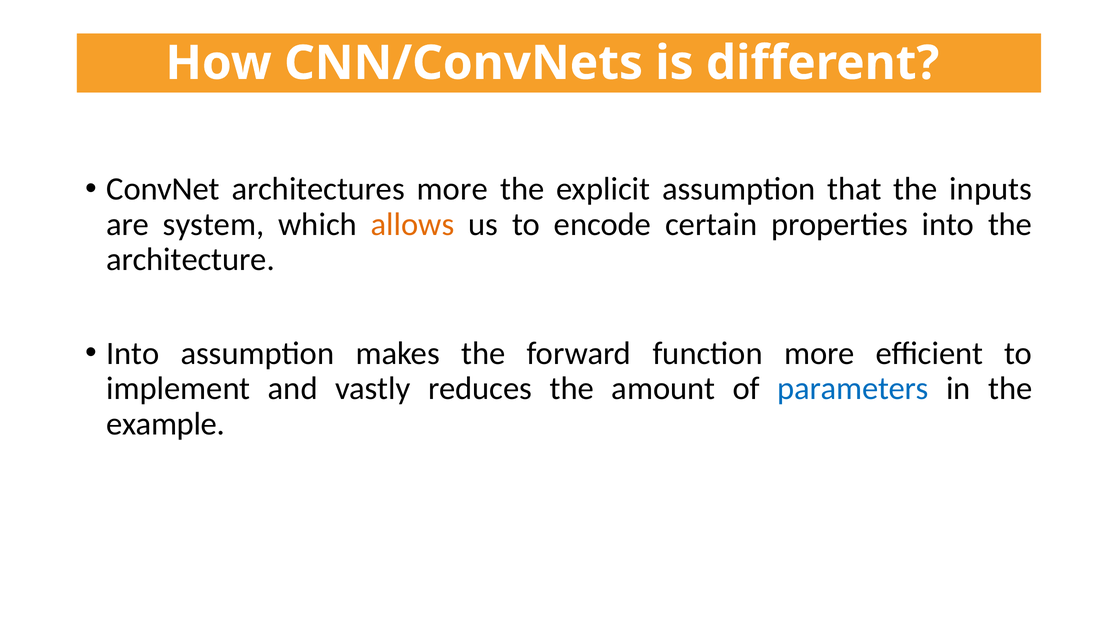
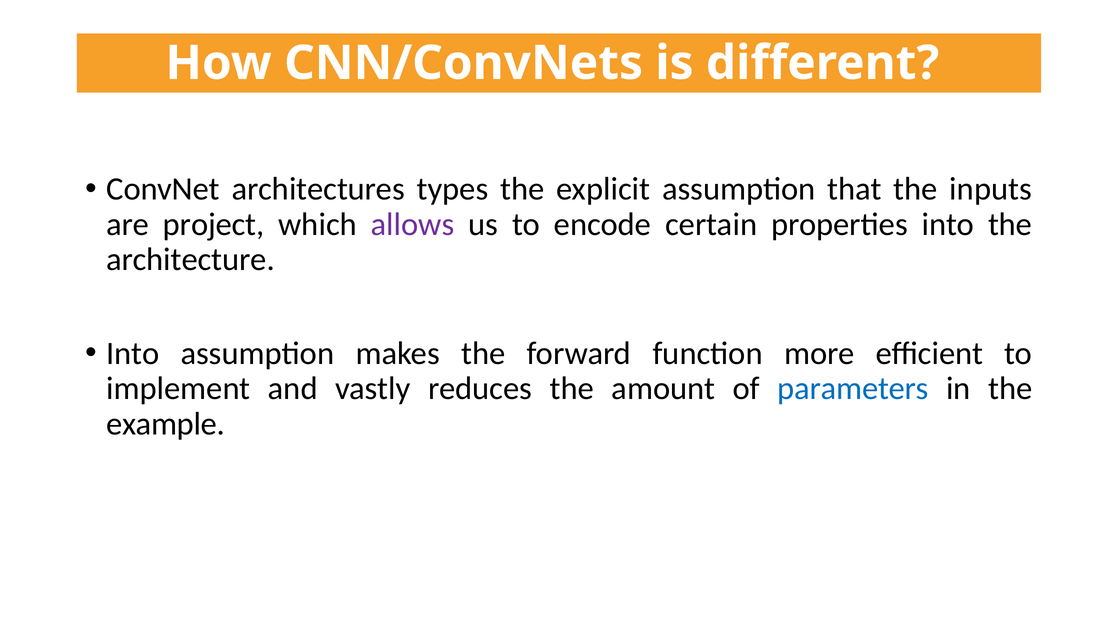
architectures more: more -> types (453, 189)
system: system -> project (214, 224)
allows colour: orange -> purple (413, 224)
